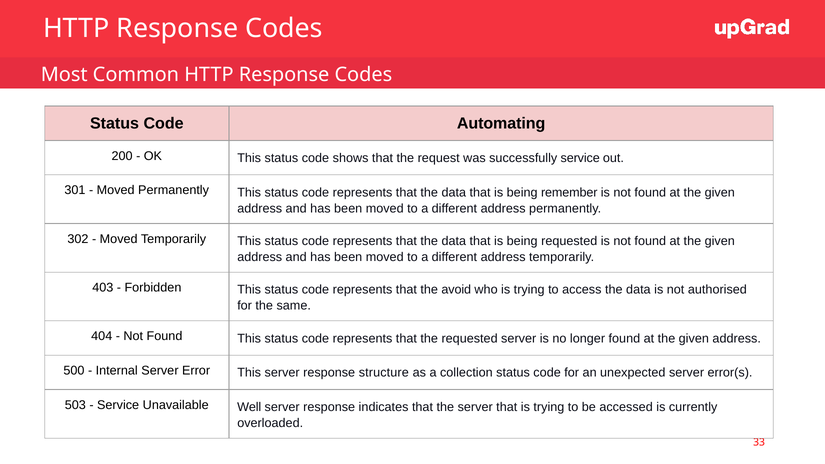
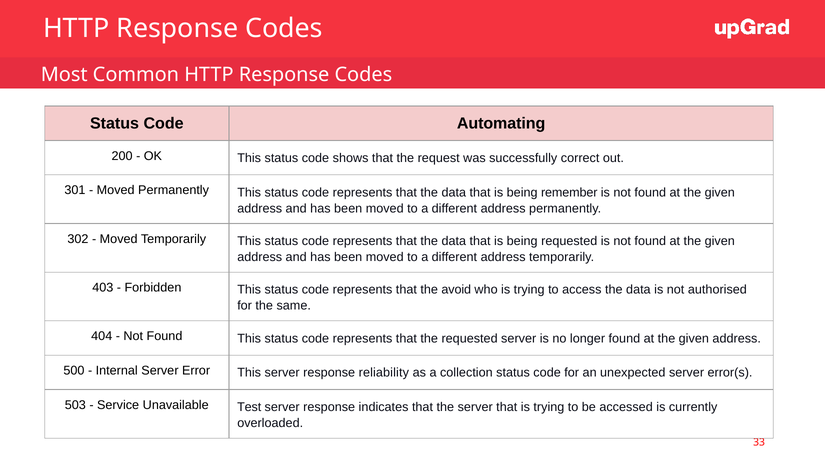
successfully service: service -> correct (580, 158)
structure: structure -> reliability (384, 373)
Well: Well -> Test (249, 407)
